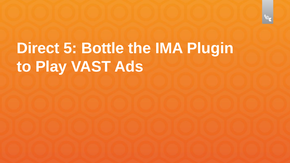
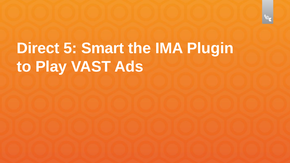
Bottle: Bottle -> Smart (103, 48)
